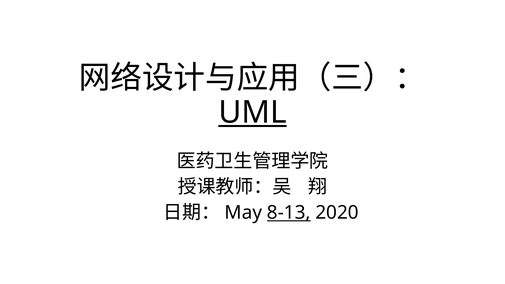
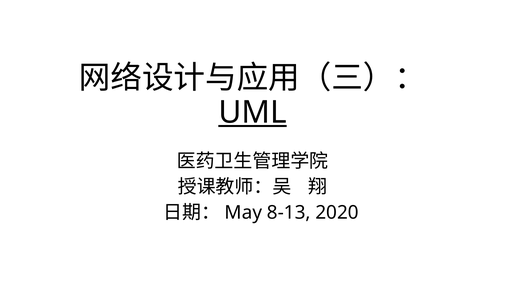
8-13 underline: present -> none (289, 213)
